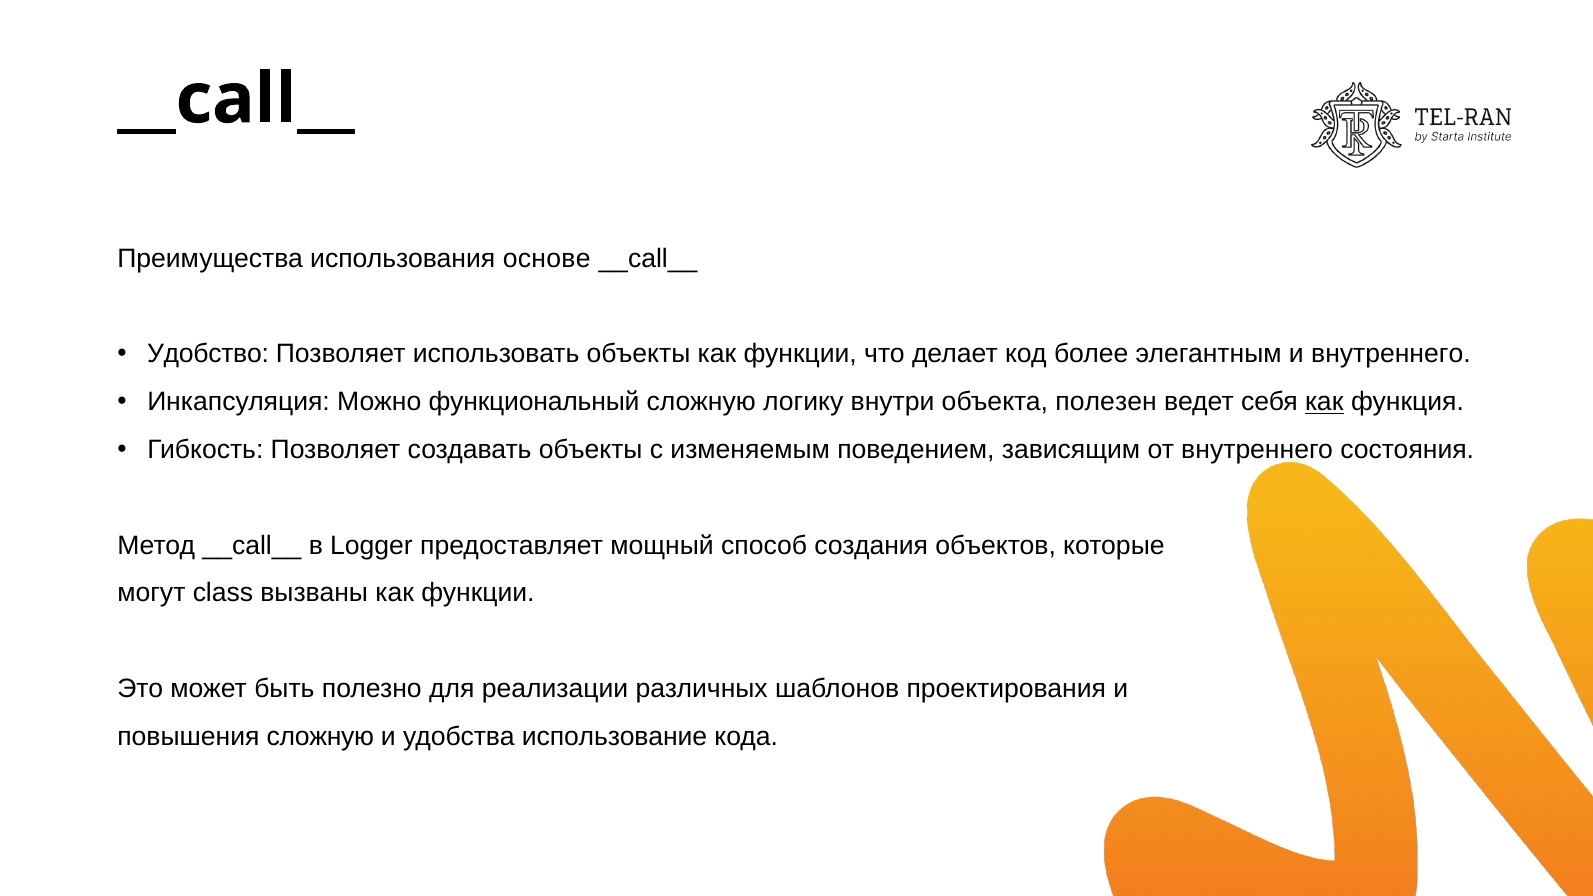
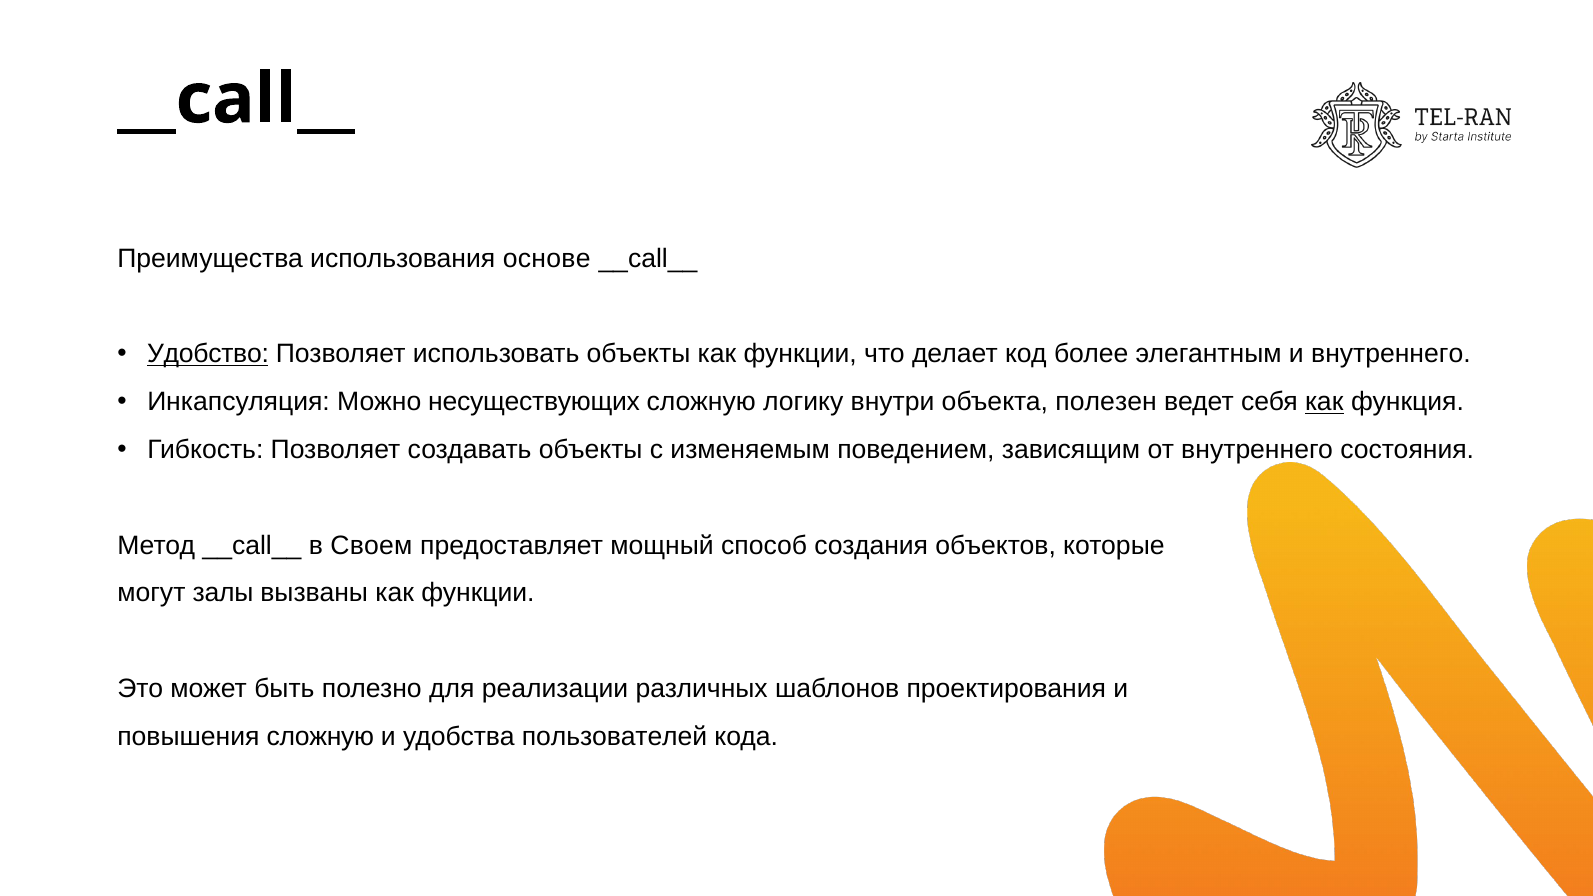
Удобство underline: none -> present (208, 354)
функциональный: функциональный -> несуществующих (534, 402)
Logger: Logger -> Своем (371, 545)
class: class -> залы (223, 593)
использование: использование -> пользователей (615, 736)
